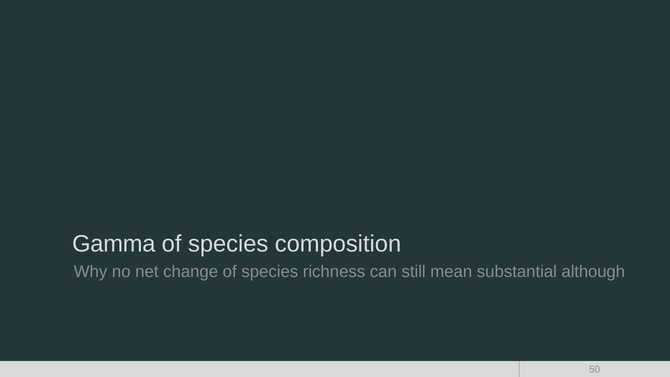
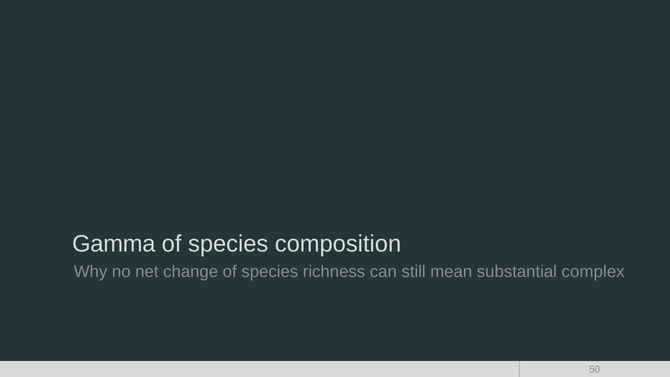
although: although -> complex (593, 272)
